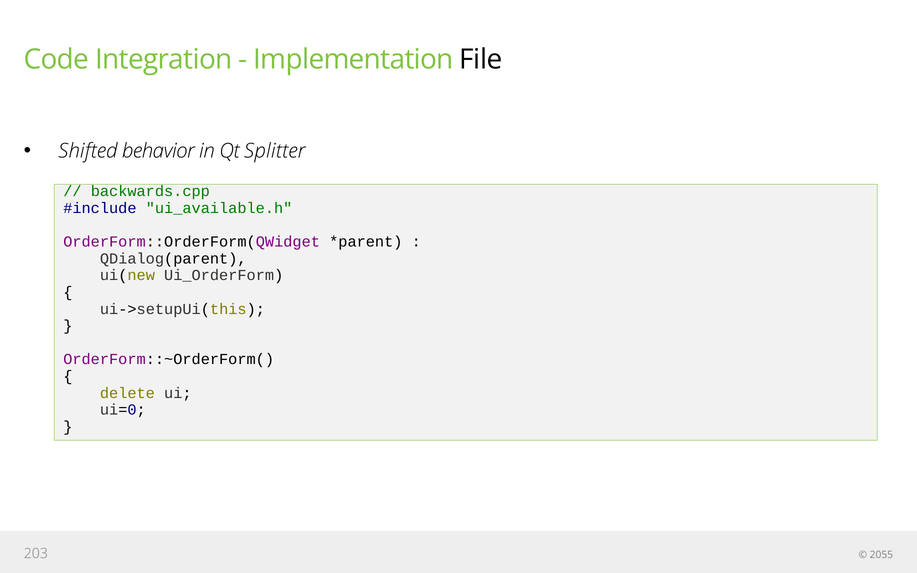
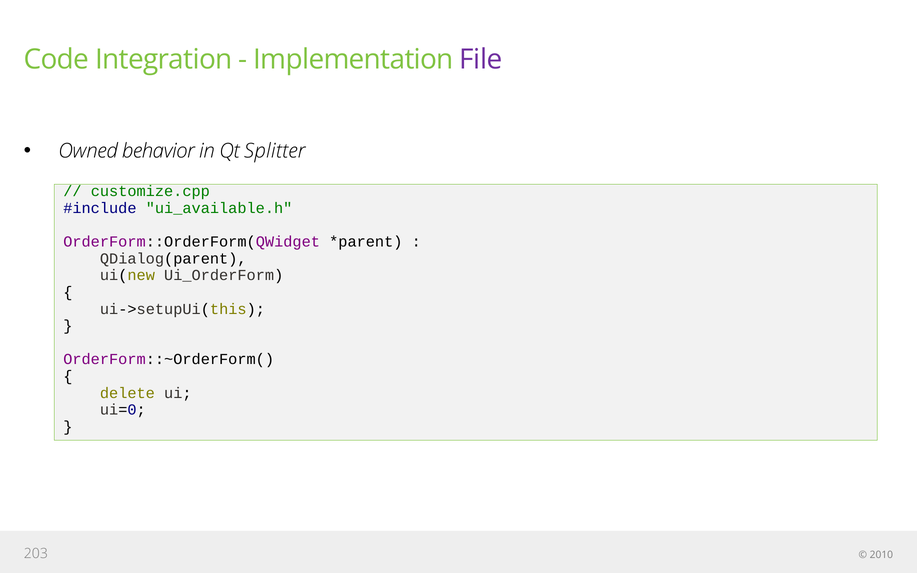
File colour: black -> purple (481, 60)
Shifted: Shifted -> Owned (88, 151)
backwards.cpp: backwards.cpp -> customize.cpp (150, 191)
2055: 2055 -> 2010 (881, 555)
